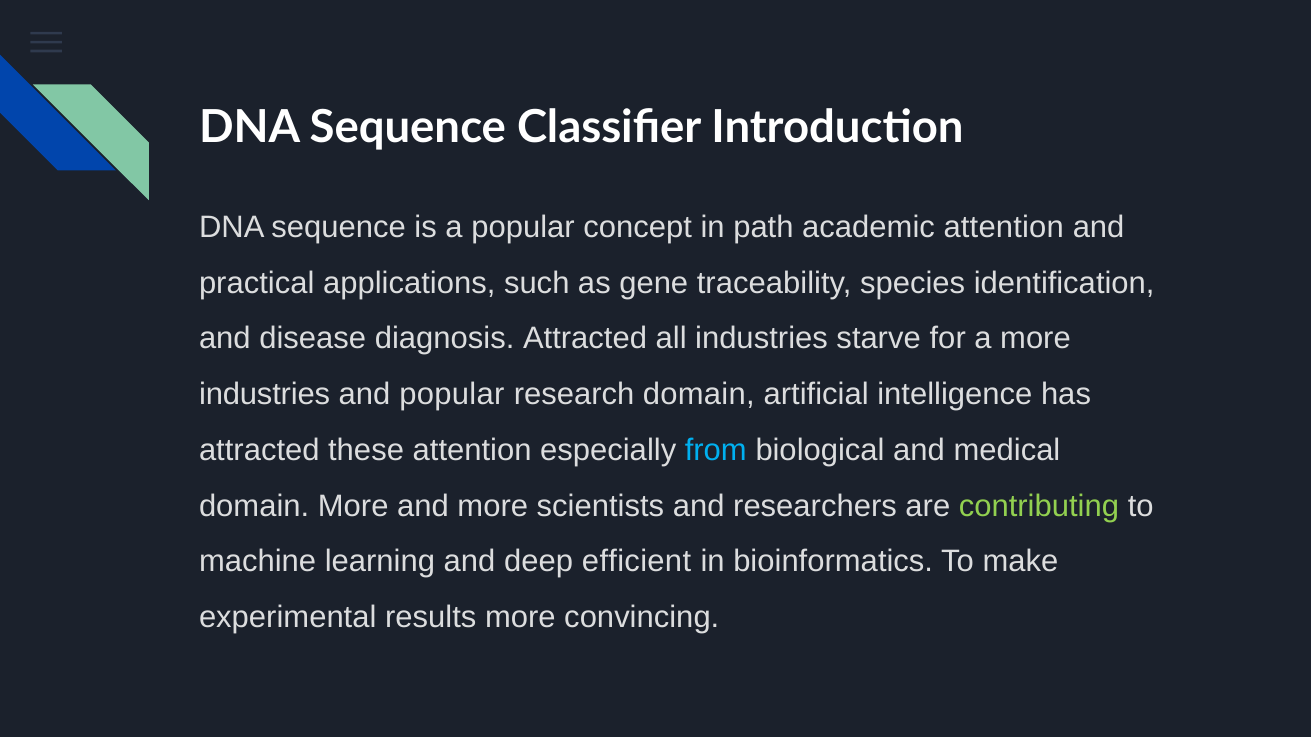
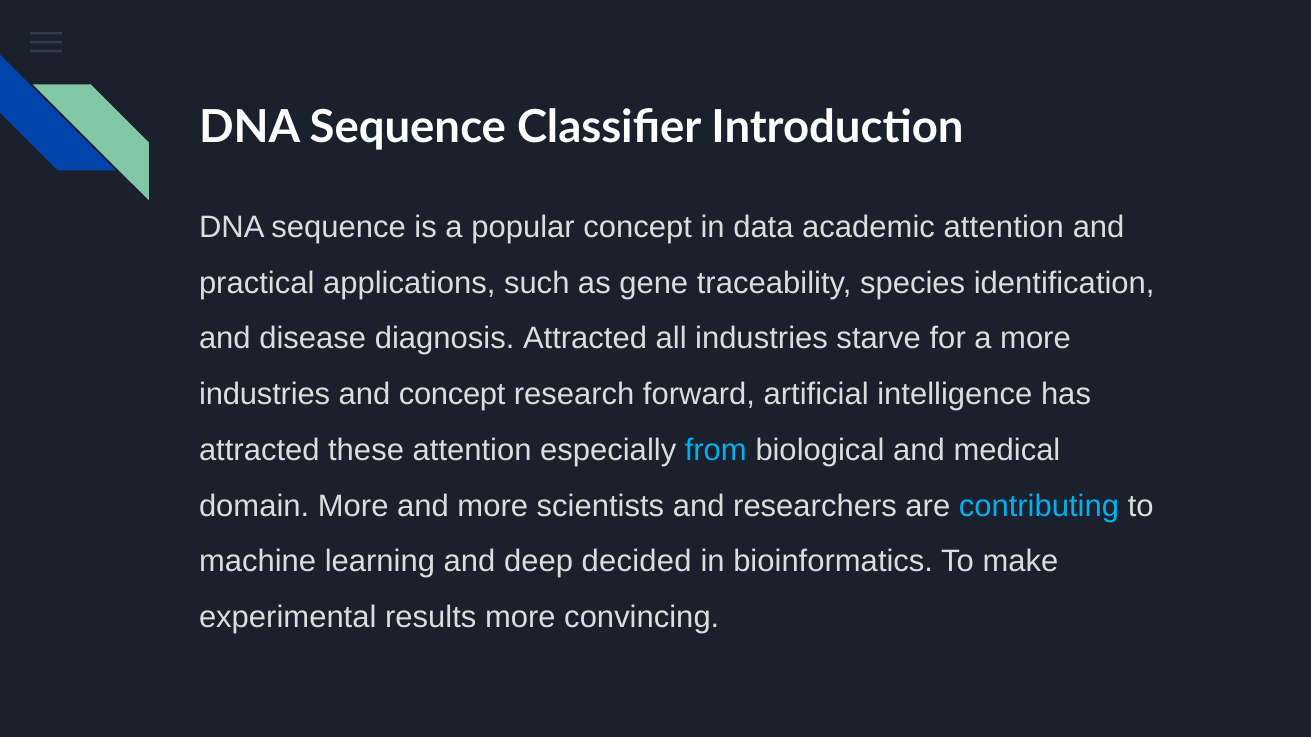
path: path -> data (763, 227)
and popular: popular -> concept (452, 395)
research domain: domain -> forward (699, 395)
contributing colour: light green -> light blue (1039, 506)
efficient: efficient -> decided (637, 562)
